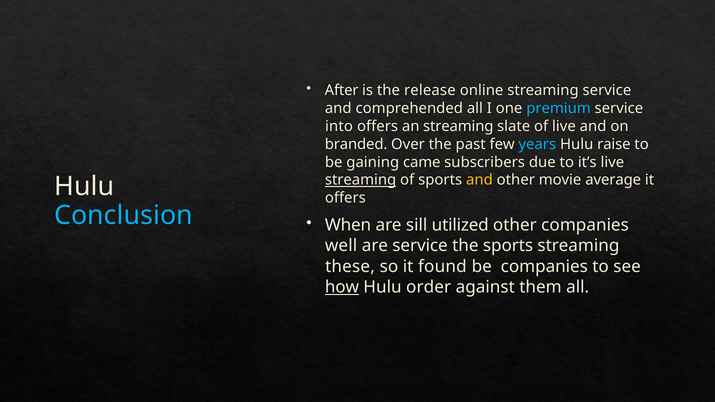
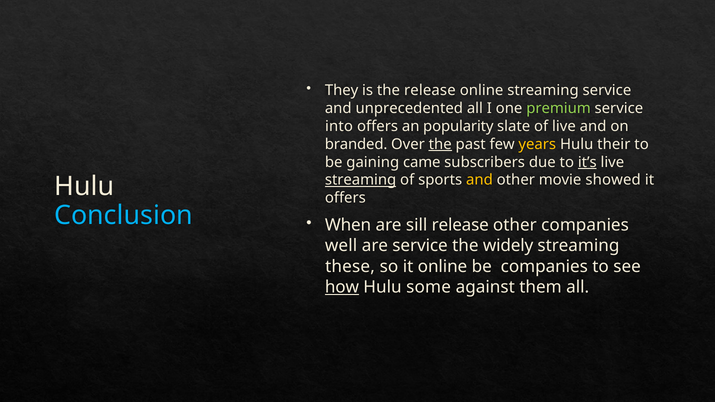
After: After -> They (342, 91)
comprehended: comprehended -> unprecedented (409, 108)
premium colour: light blue -> light green (559, 108)
an streaming: streaming -> popularity (458, 126)
the underline: none -> present (440, 144)
years colour: light blue -> yellow (537, 144)
raise: raise -> their (614, 144)
it’s underline: none -> present (587, 162)
average: average -> showed (613, 180)
sill utilized: utilized -> release (460, 225)
the sports: sports -> widely (508, 246)
it found: found -> online (443, 267)
order: order -> some (429, 287)
